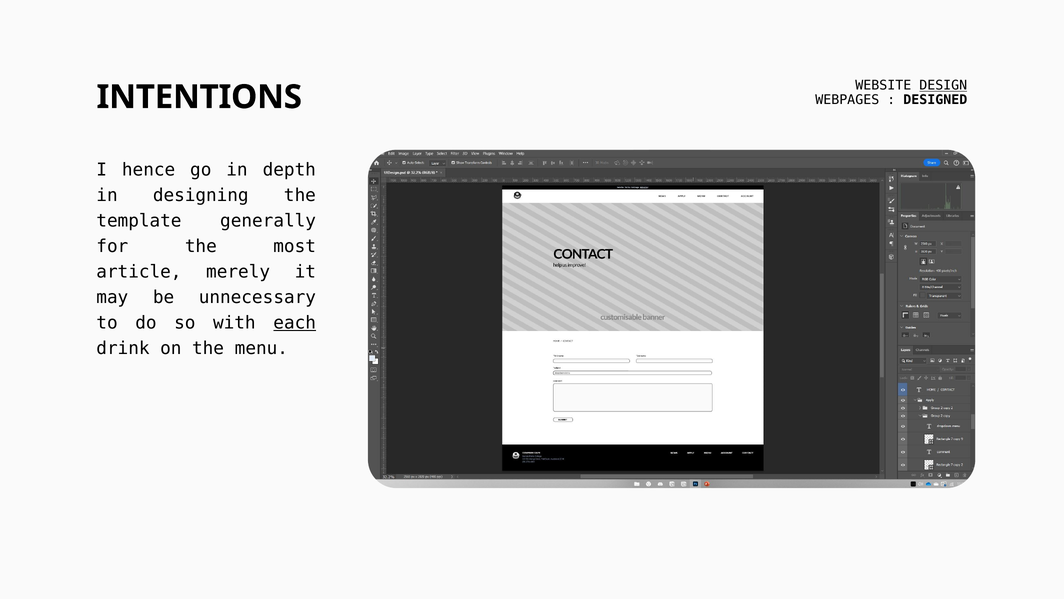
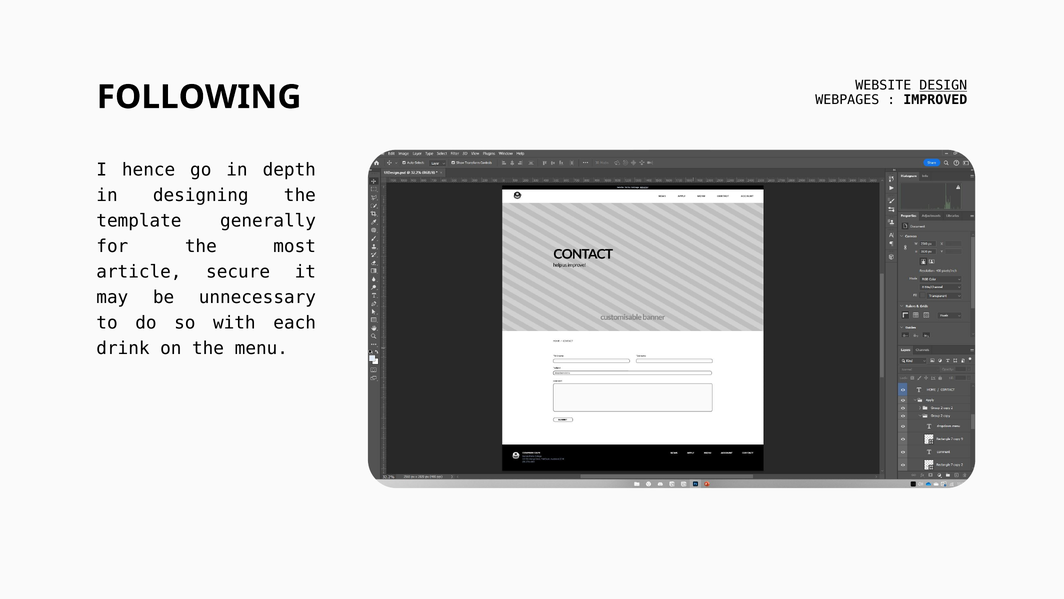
INTENTIONS: INTENTIONS -> FOLLOWING (199, 97)
DESIGNED: DESIGNED -> IMPROVED (935, 100)
merely: merely -> secure (238, 272)
each underline: present -> none (295, 323)
